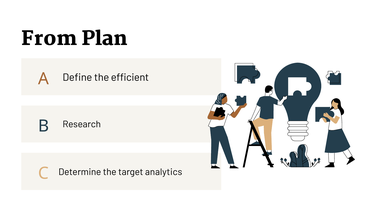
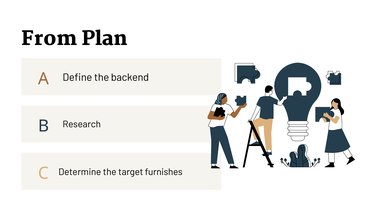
efficient: efficient -> backend (130, 78)
analytics: analytics -> furnishes (164, 172)
